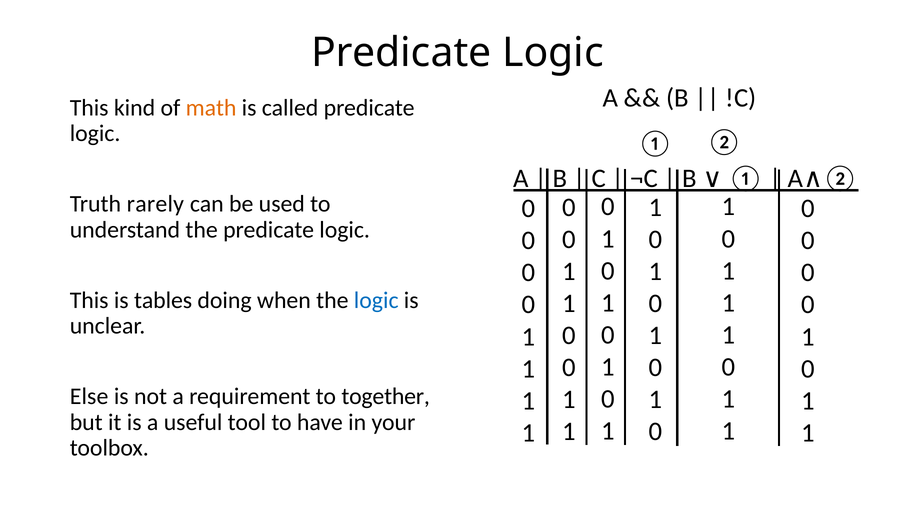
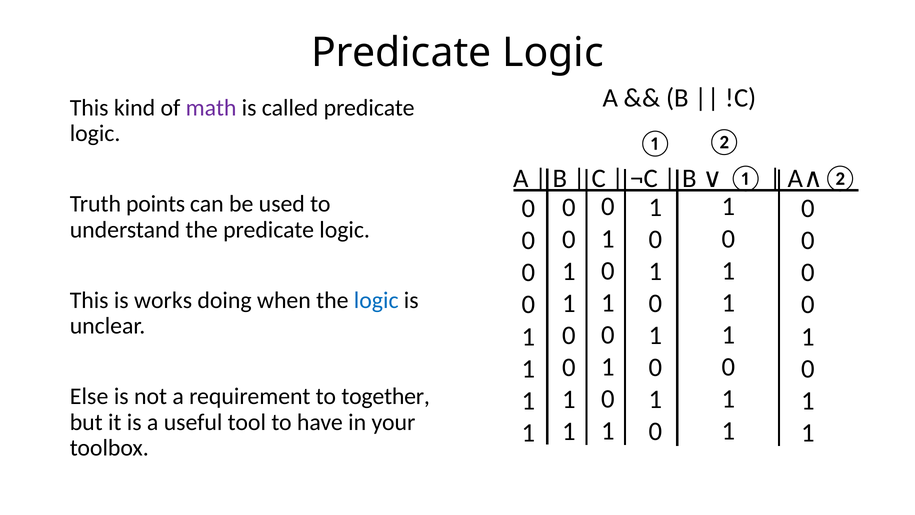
math colour: orange -> purple (211, 108)
rarely: rarely -> points (156, 204)
tables: tables -> works (163, 300)
